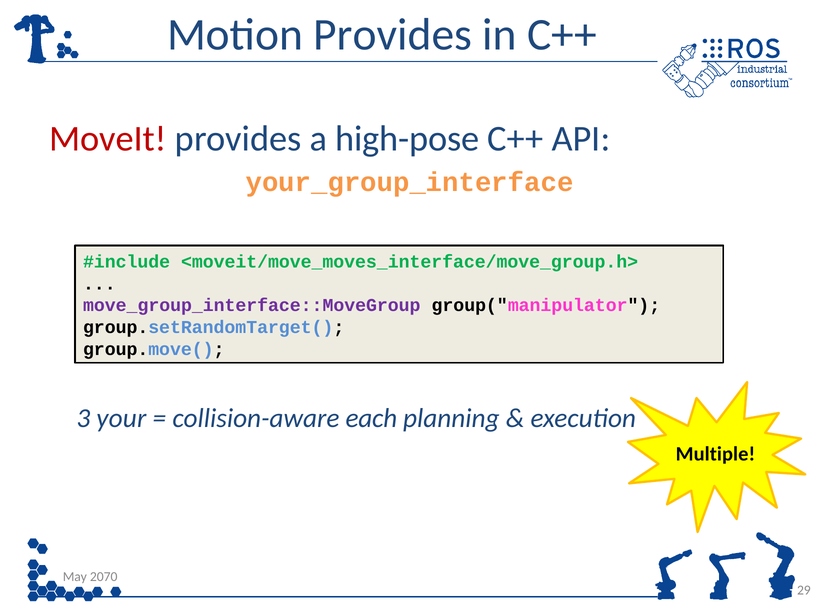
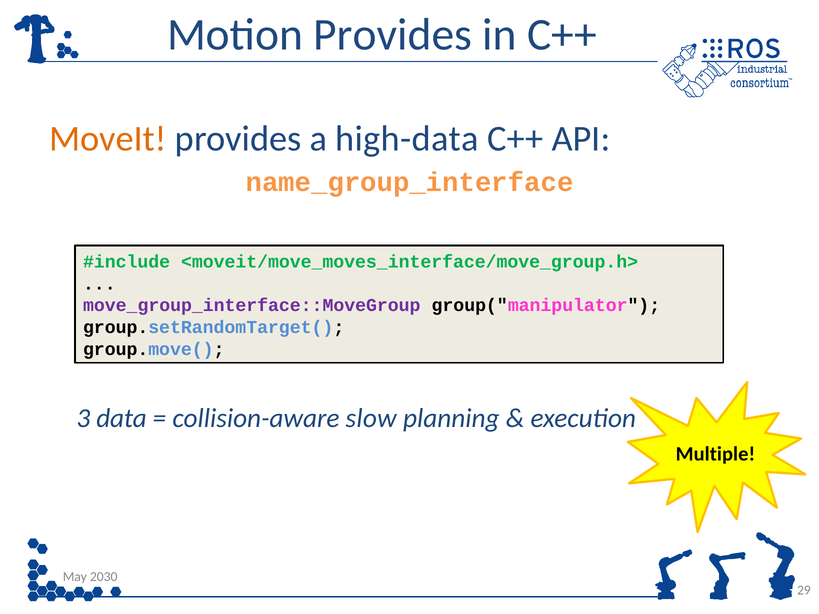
MoveIt colour: red -> orange (108, 139)
high-pose: high-pose -> high-data (407, 139)
your_group_interface: your_group_interface -> name_group_interface (410, 182)
your: your -> data (122, 418)
each: each -> slow (371, 418)
2070: 2070 -> 2030 (104, 577)
